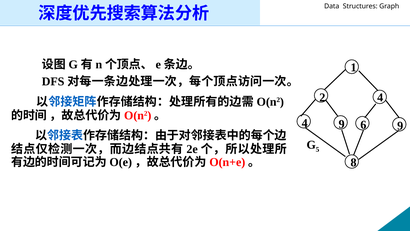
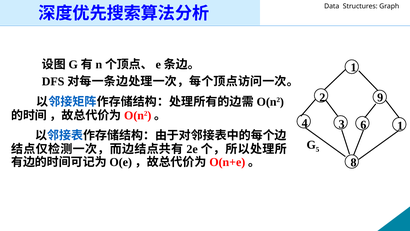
2 4: 4 -> 9 (380, 98)
4 9: 9 -> 3 (342, 124)
6 9: 9 -> 1 (400, 126)
